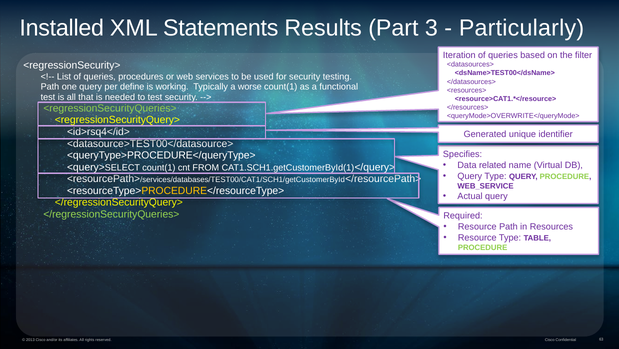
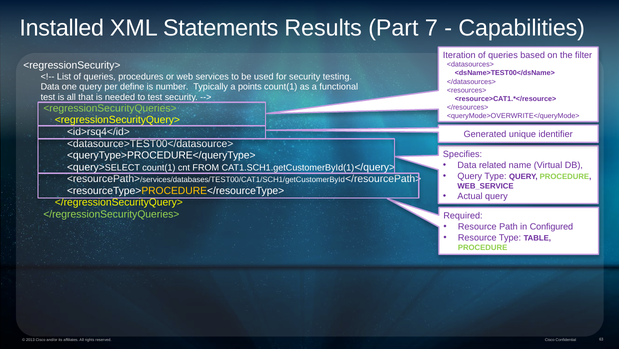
3: 3 -> 7 (431, 28)
Particularly: Particularly -> Capabilities (522, 28)
Path: Path -> Data (50, 87)
working: working -> number (172, 87)
worse: worse -> points (250, 87)
Resources: Resources -> Configured (551, 226)
